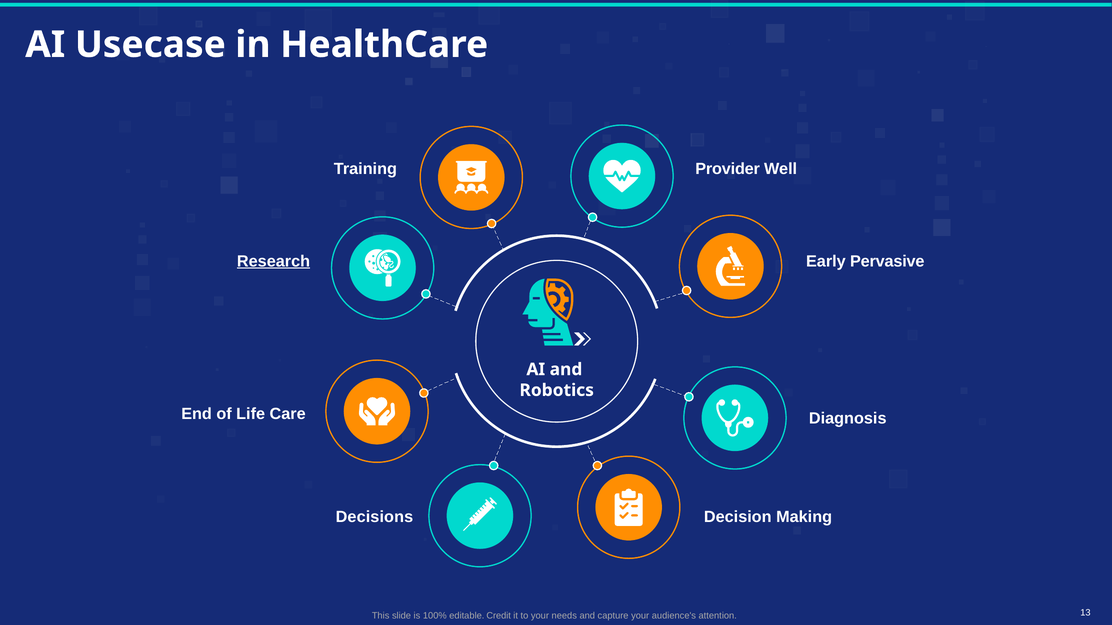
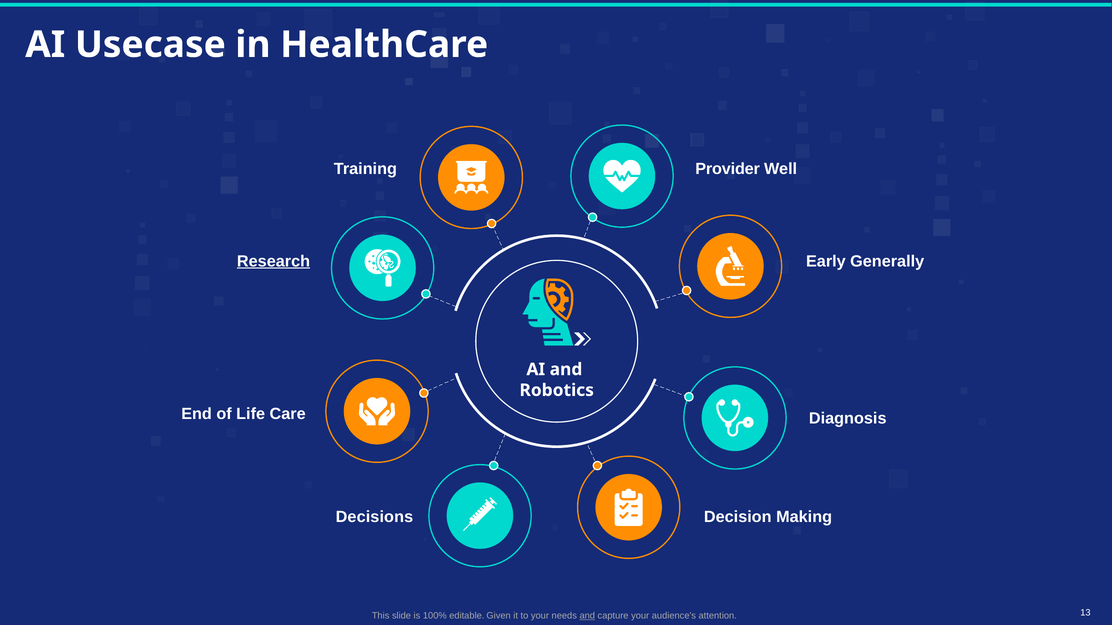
Pervasive: Pervasive -> Generally (887, 261)
Credit: Credit -> Given (499, 616)
and underline: none -> present (587, 616)
